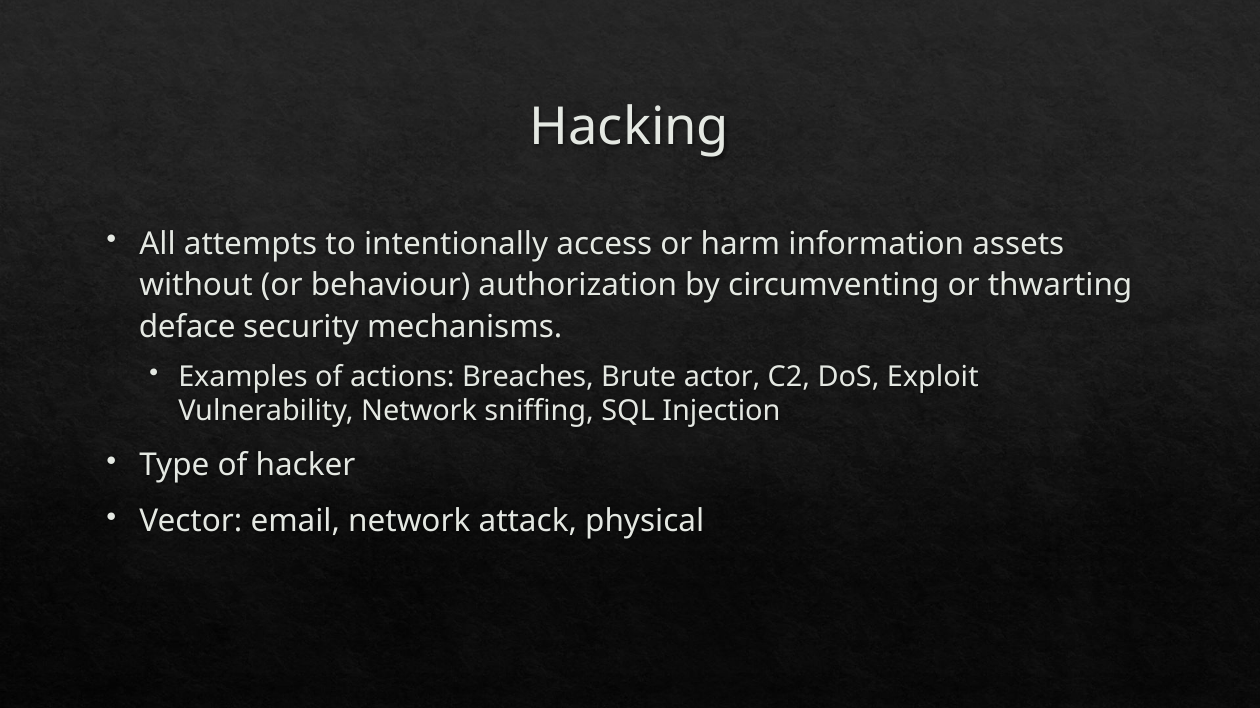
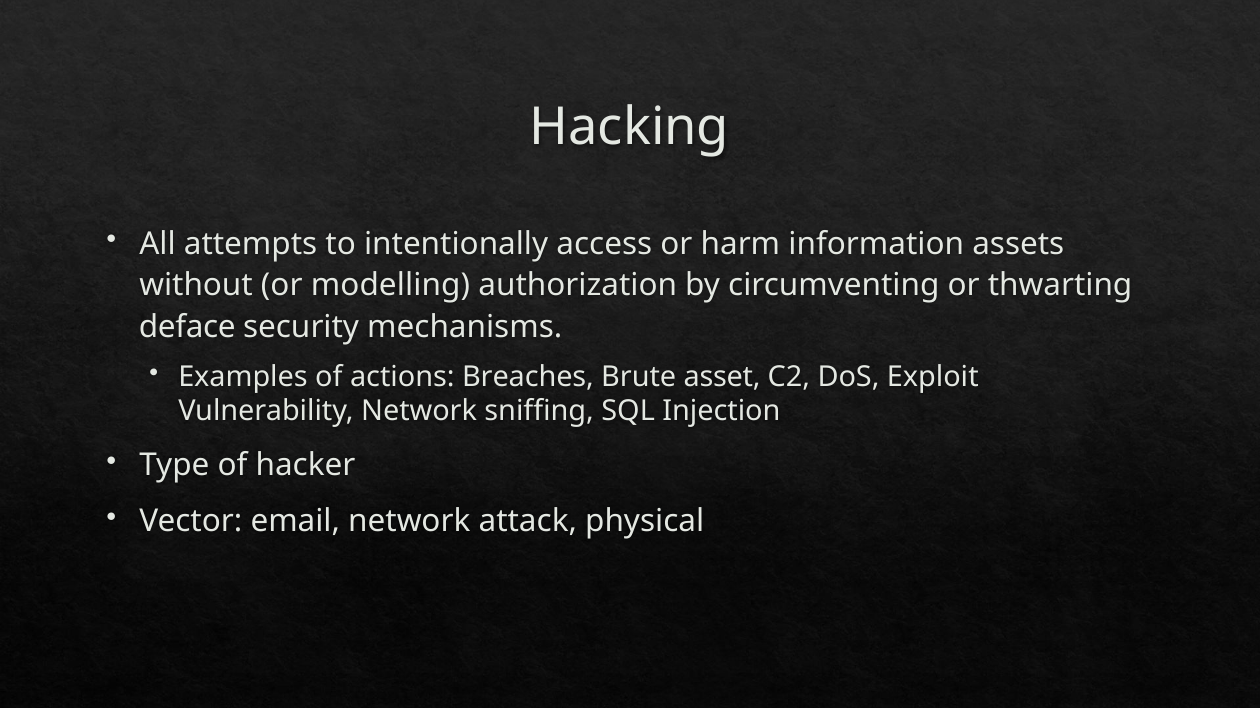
behaviour: behaviour -> modelling (390, 286)
actor: actor -> asset (722, 377)
